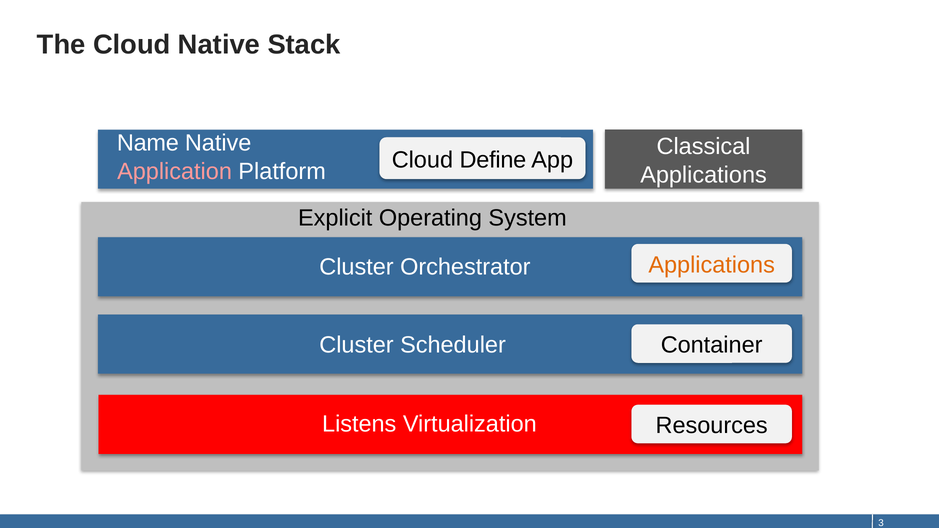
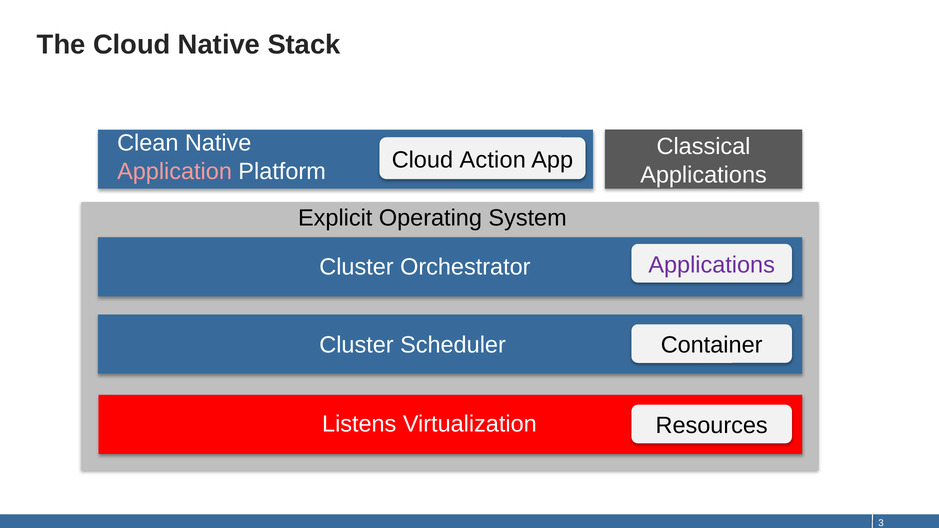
Name: Name -> Clean (148, 143)
Define: Define -> Action (493, 160)
Applications colour: orange -> purple (712, 265)
